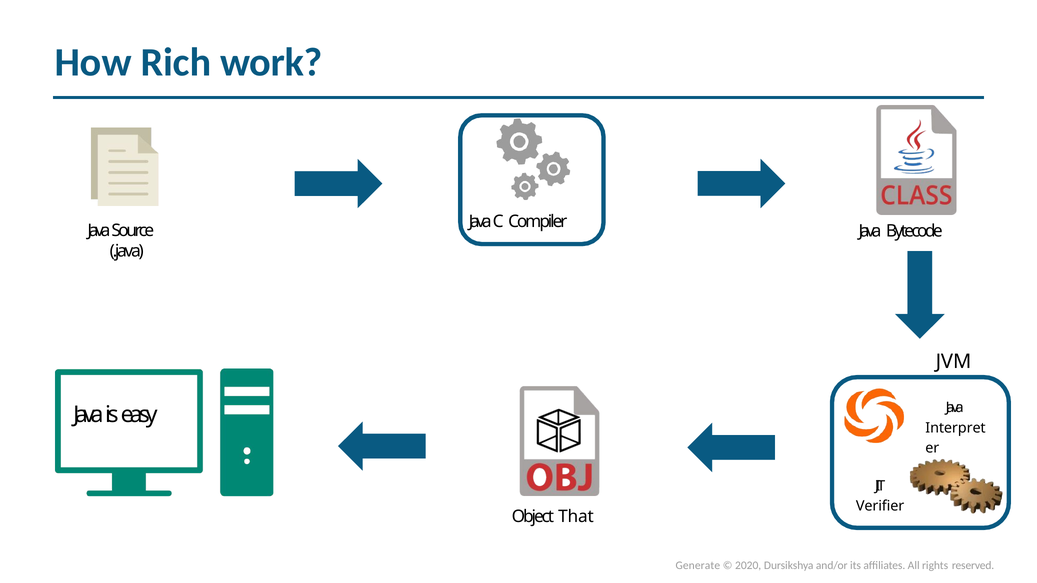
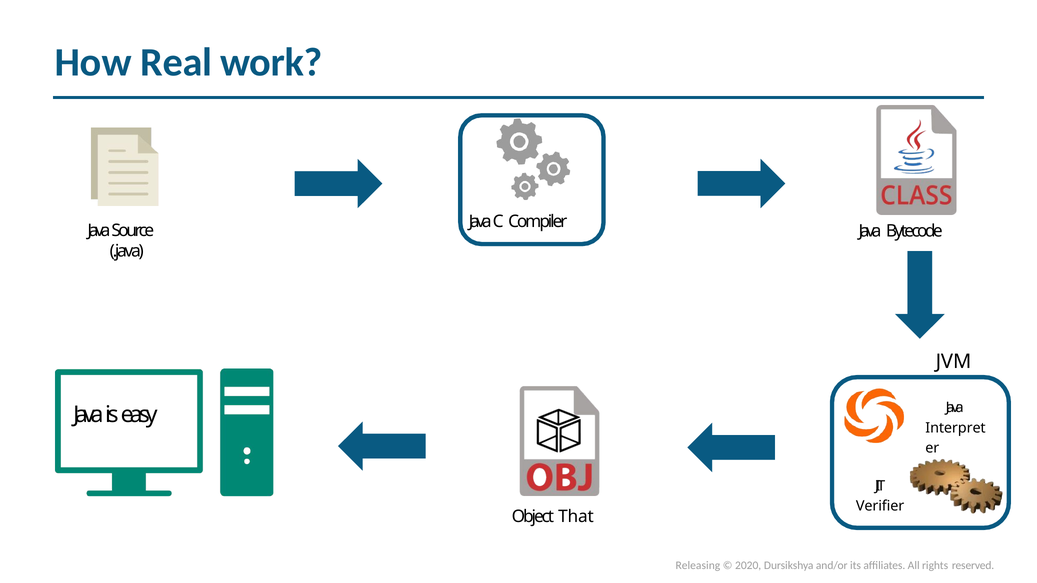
Rich: Rich -> Real (176, 62)
Generate: Generate -> Releasing (698, 566)
